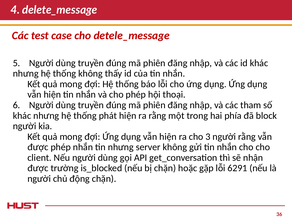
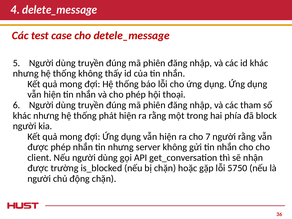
3: 3 -> 7 (208, 137)
6291: 6291 -> 5750 (237, 168)
